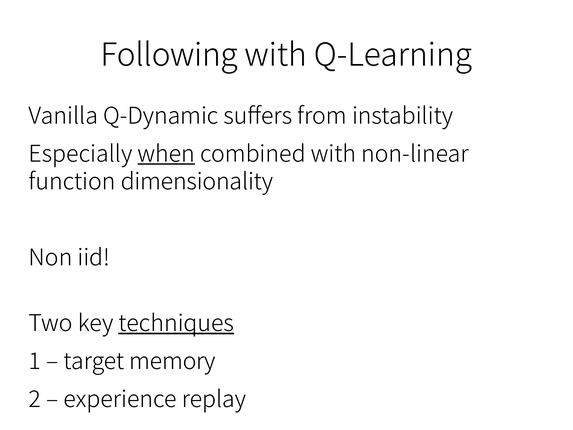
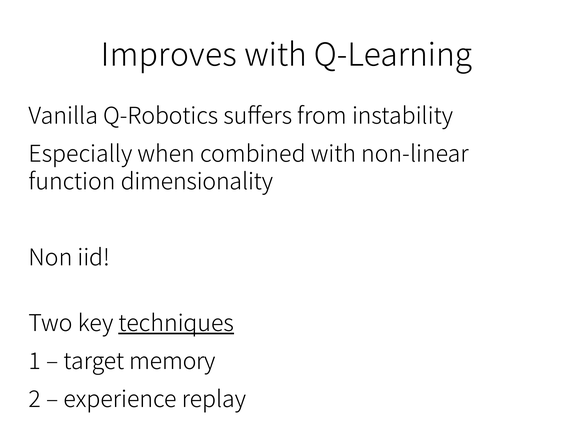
Following: Following -> Improves (169, 55)
Q-Dynamic: Q-Dynamic -> Q-Robotics (161, 116)
when underline: present -> none (166, 154)
